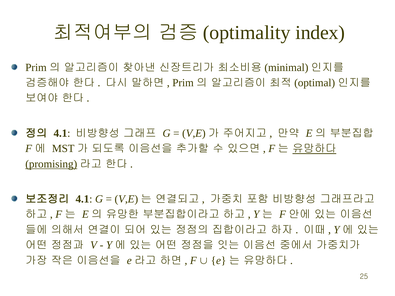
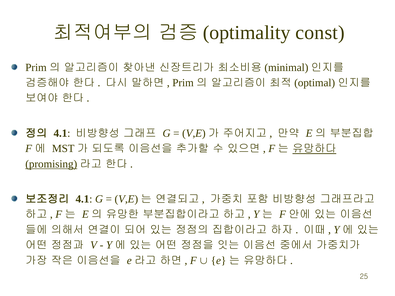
index: index -> const (320, 33)
